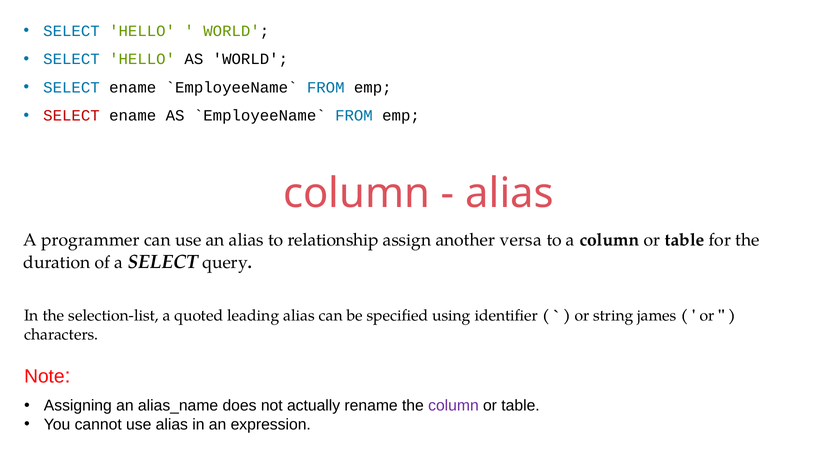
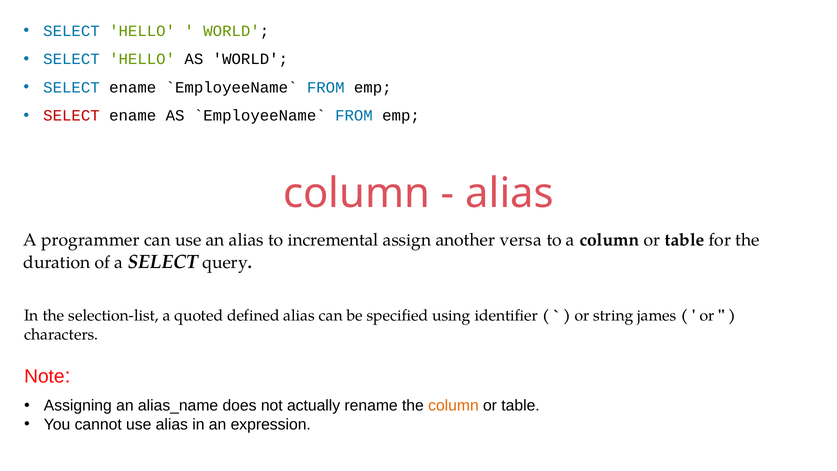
relationship: relationship -> incremental (333, 240)
leading: leading -> defined (253, 316)
column colour: purple -> orange (453, 406)
